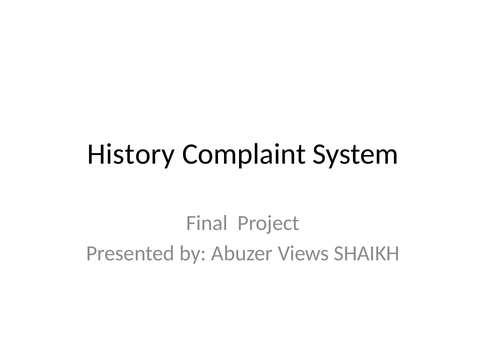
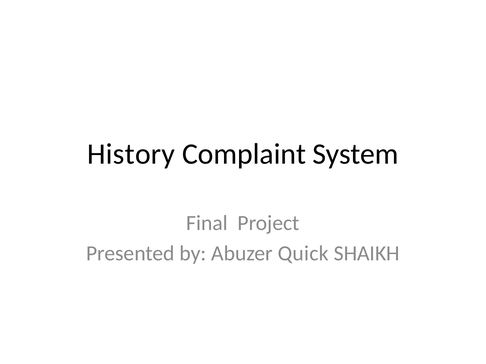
Views: Views -> Quick (303, 254)
